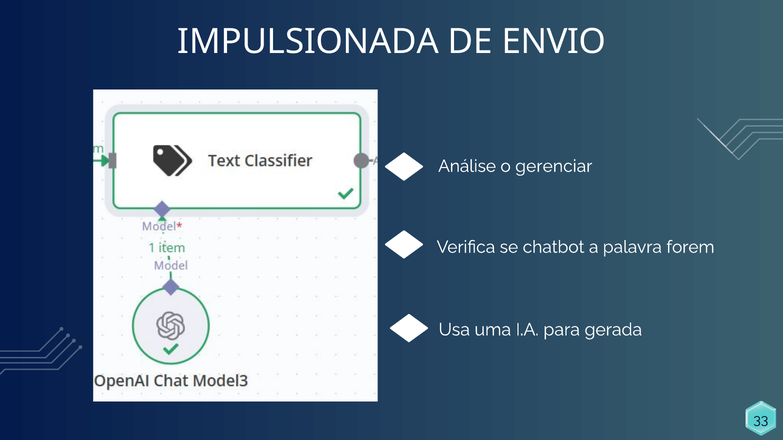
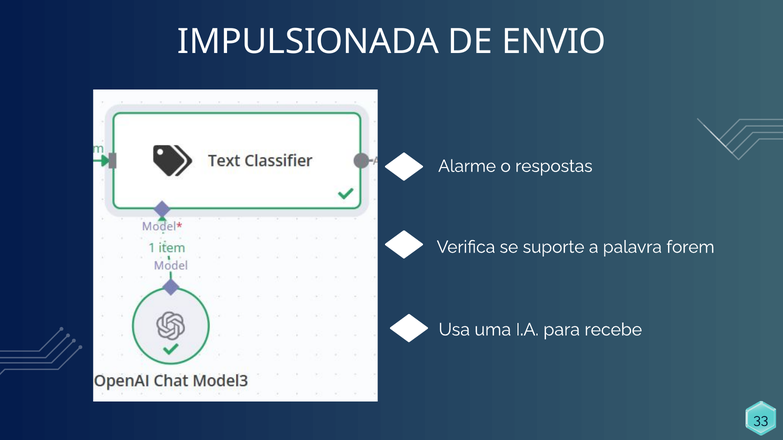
Análise: Análise -> Alarme (467, 166)
gerenciar: gerenciar -> respostas (554, 166)
chatbot: chatbot -> suporte (554, 247)
gerada: gerada -> recebe (613, 330)
